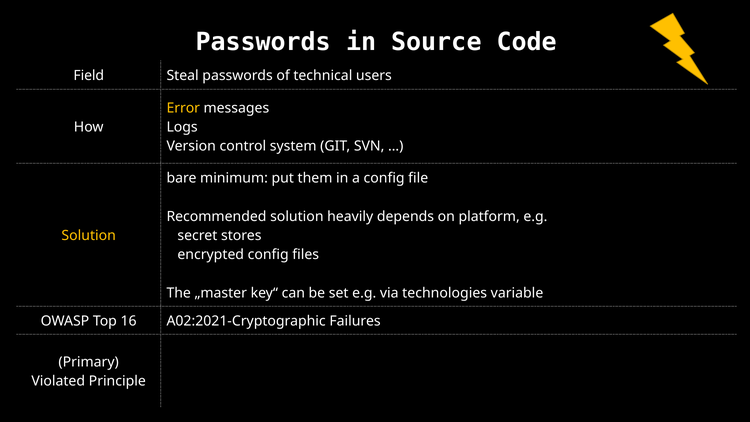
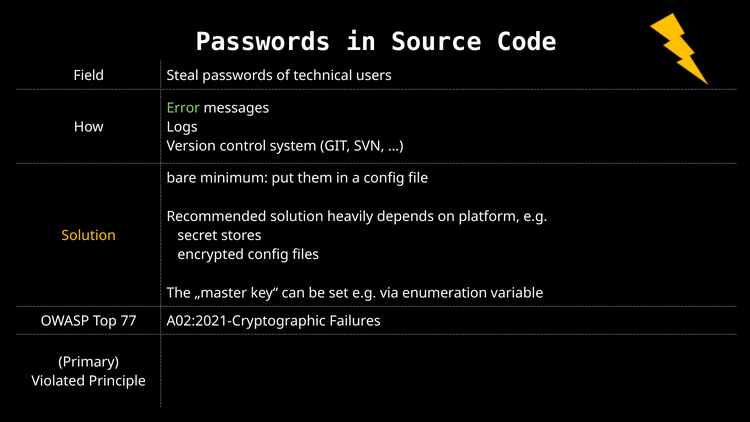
Error colour: yellow -> light green (183, 108)
technologies: technologies -> enumeration (445, 293)
16: 16 -> 77 (129, 321)
